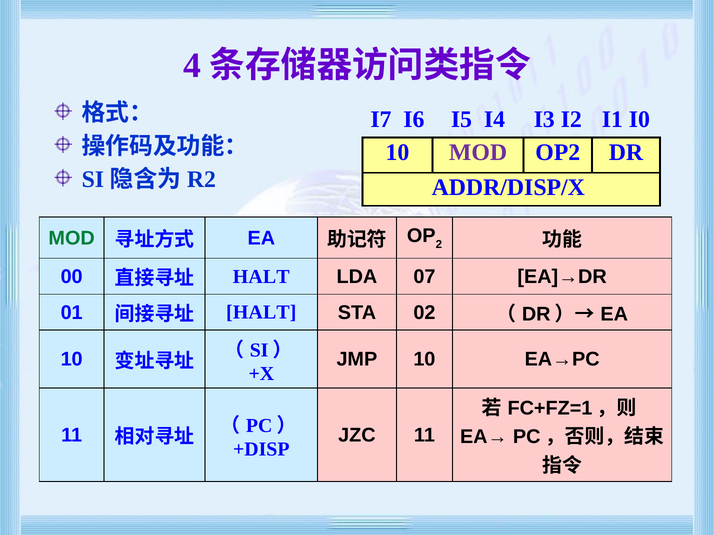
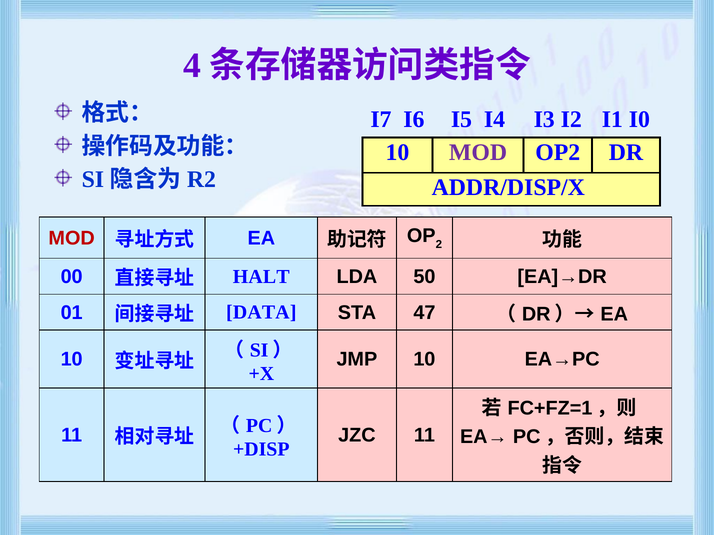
MOD colour: green -> red (72, 238)
07: 07 -> 50 (424, 277)
HALT: HALT -> DATA (261, 313)
02: 02 -> 47 (424, 313)
